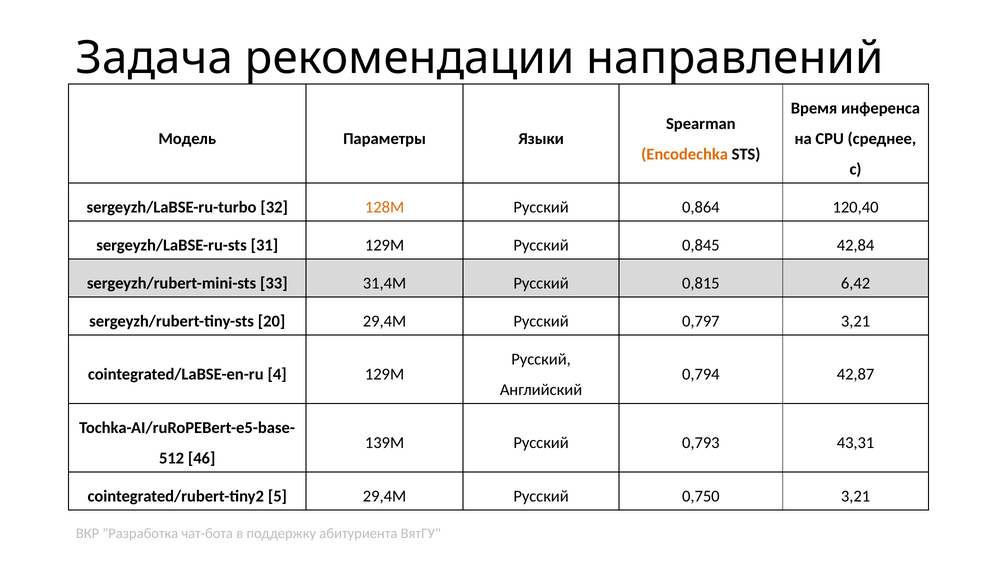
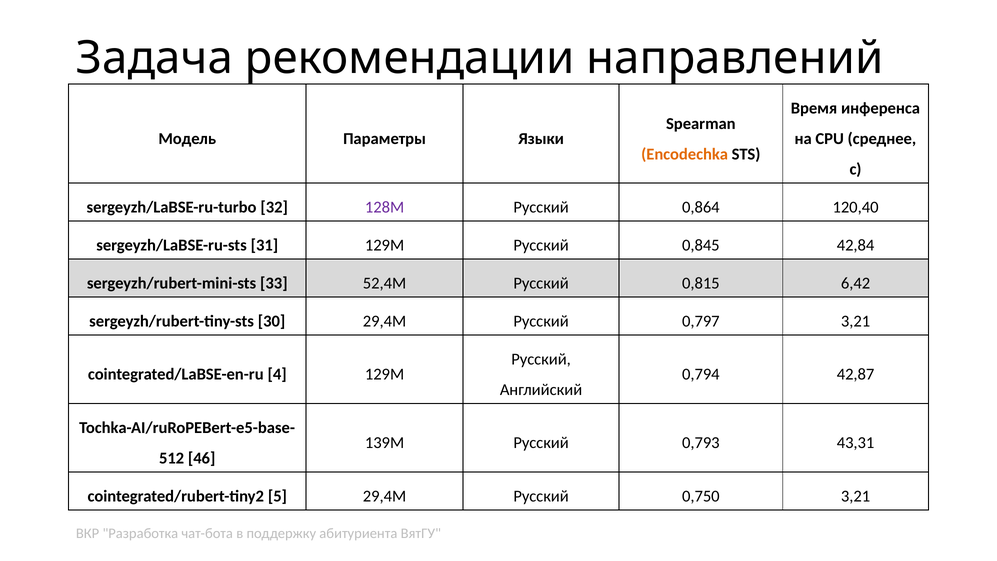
128M colour: orange -> purple (385, 207)
31,4M: 31,4M -> 52,4M (385, 283)
20: 20 -> 30 (272, 321)
